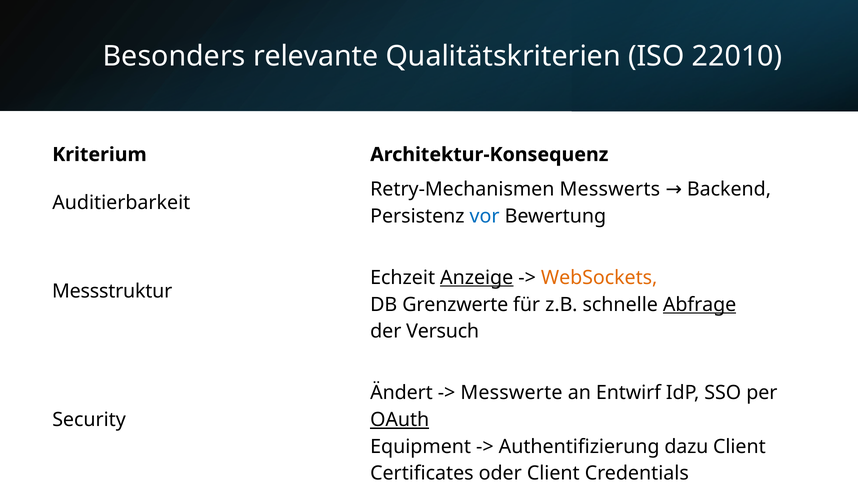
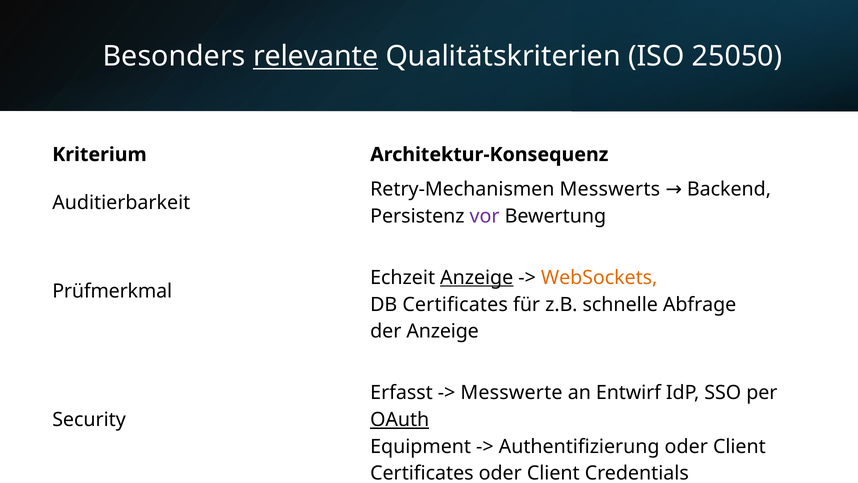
relevante underline: none -> present (316, 57)
22010: 22010 -> 25050 (737, 57)
vor colour: blue -> purple (485, 216)
Messstruktur: Messstruktur -> Prüfmerkmal (112, 291)
DB Grenzwerte: Grenzwerte -> Certificates (455, 304)
Abfrage underline: present -> none (700, 304)
der Versuch: Versuch -> Anzeige (443, 331)
Ändert: Ändert -> Erfasst (401, 393)
Authentifizierung dazu: dazu -> oder (686, 446)
